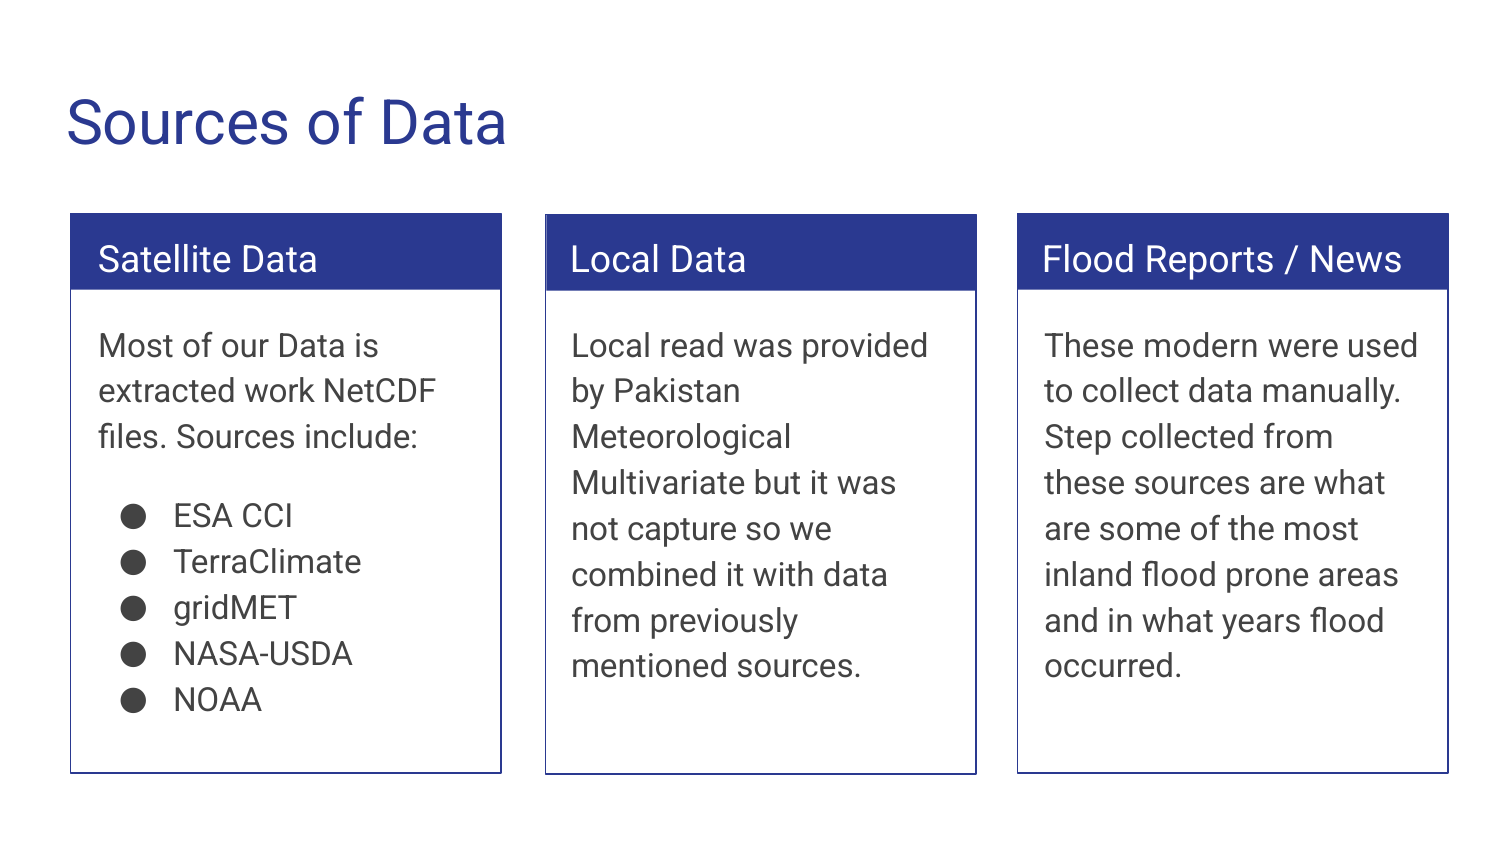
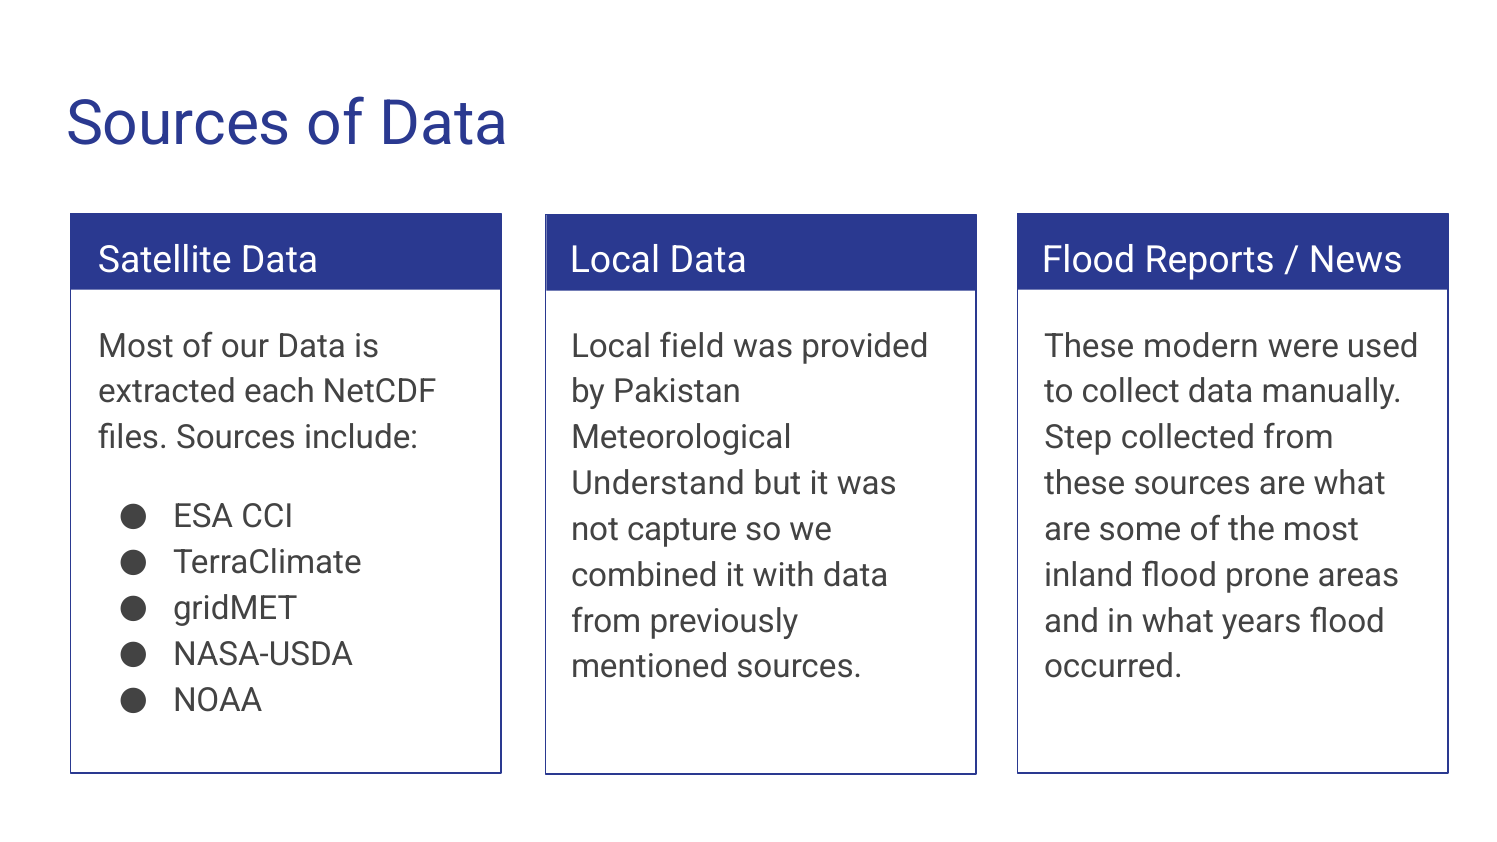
read: read -> field (692, 346)
work: work -> each (279, 392)
Multivariate: Multivariate -> Understand (658, 484)
